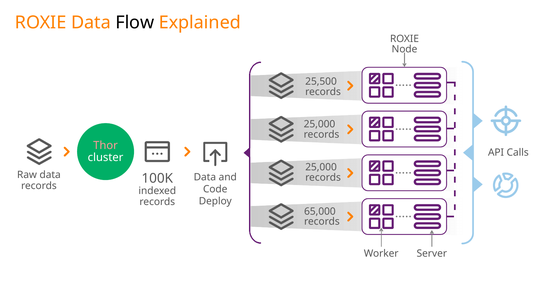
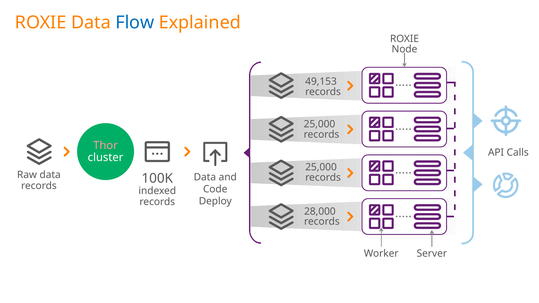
Flow colour: black -> blue (135, 23)
25,500: 25,500 -> 49,153 (321, 81)
65,000: 65,000 -> 28,000 (320, 211)
